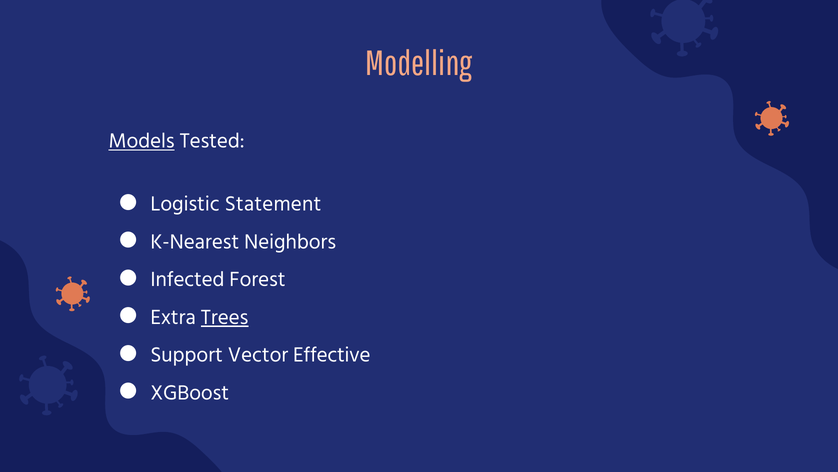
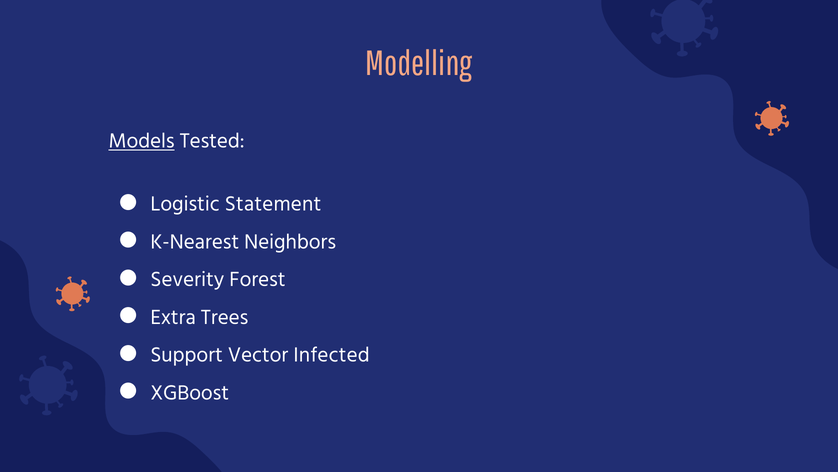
Infected: Infected -> Severity (187, 279)
Trees underline: present -> none (225, 317)
Effective: Effective -> Infected (332, 354)
